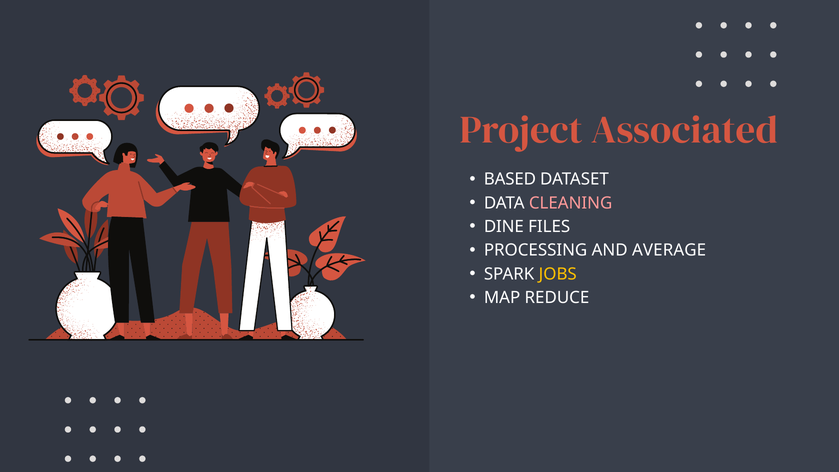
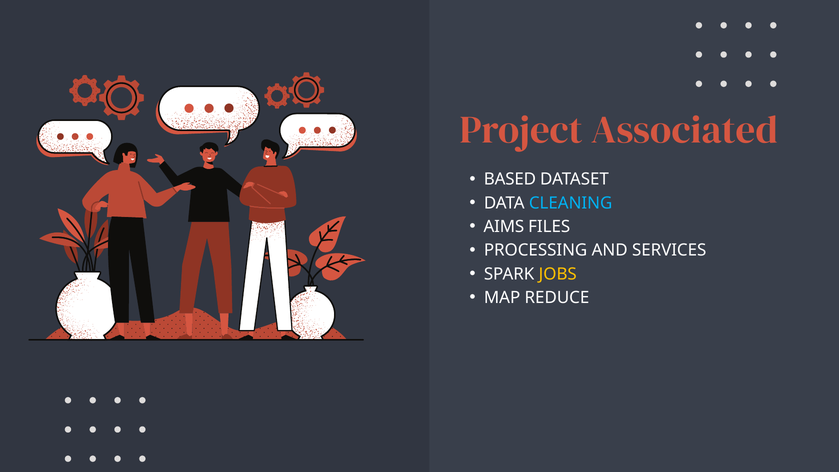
CLEANING colour: pink -> light blue (571, 203)
DINE: DINE -> AIMS (504, 227)
AVERAGE: AVERAGE -> SERVICES (669, 250)
